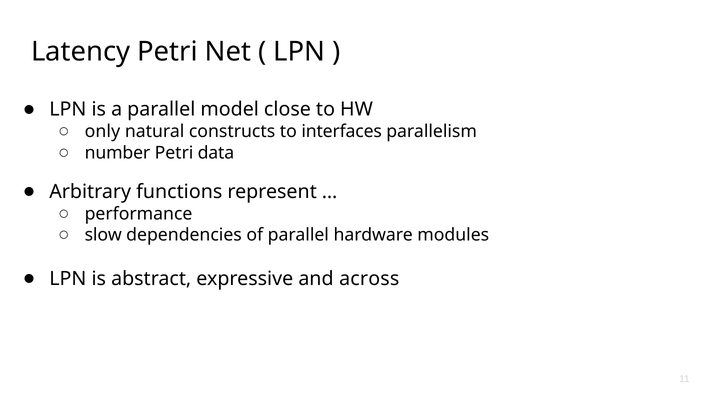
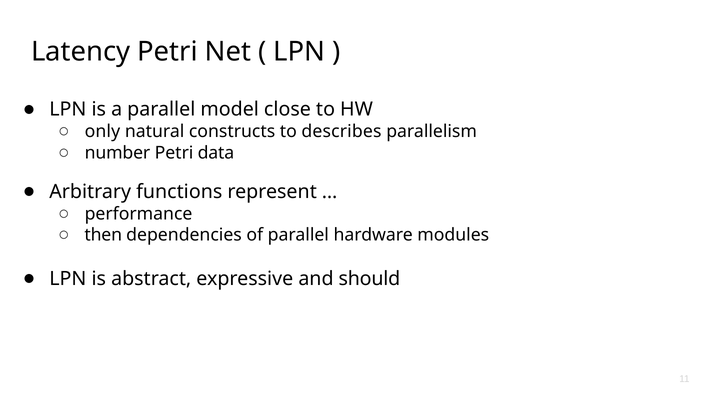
interfaces: interfaces -> describes (341, 132)
slow: slow -> then (103, 235)
across: across -> should (369, 279)
